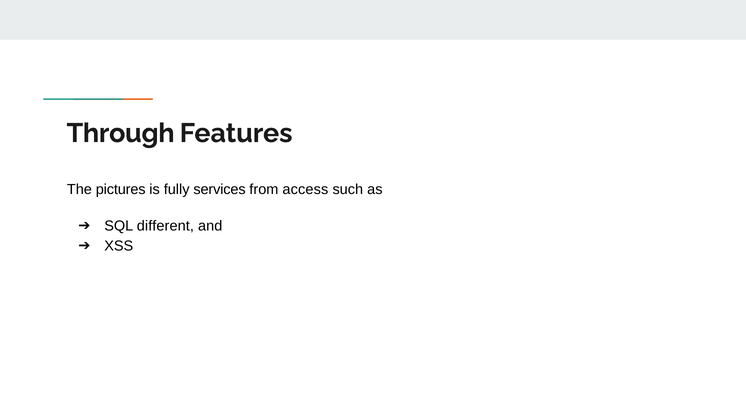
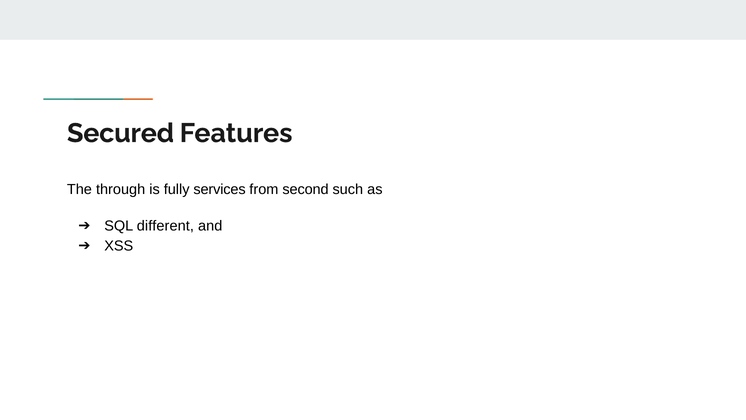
Through: Through -> Secured (121, 133)
pictures: pictures -> through (121, 189)
access: access -> second (306, 189)
